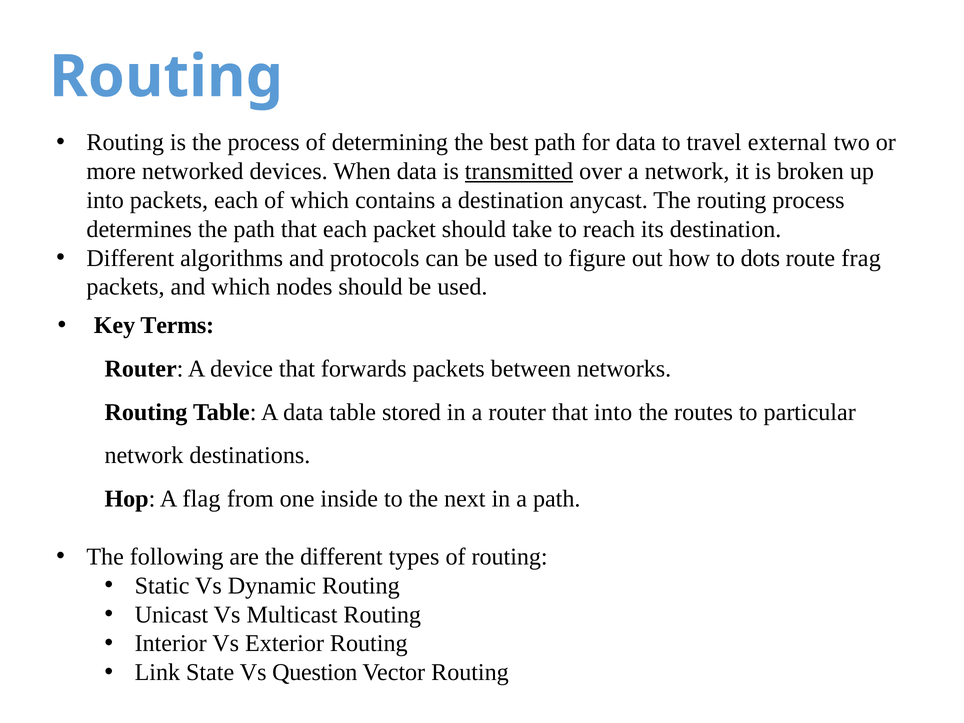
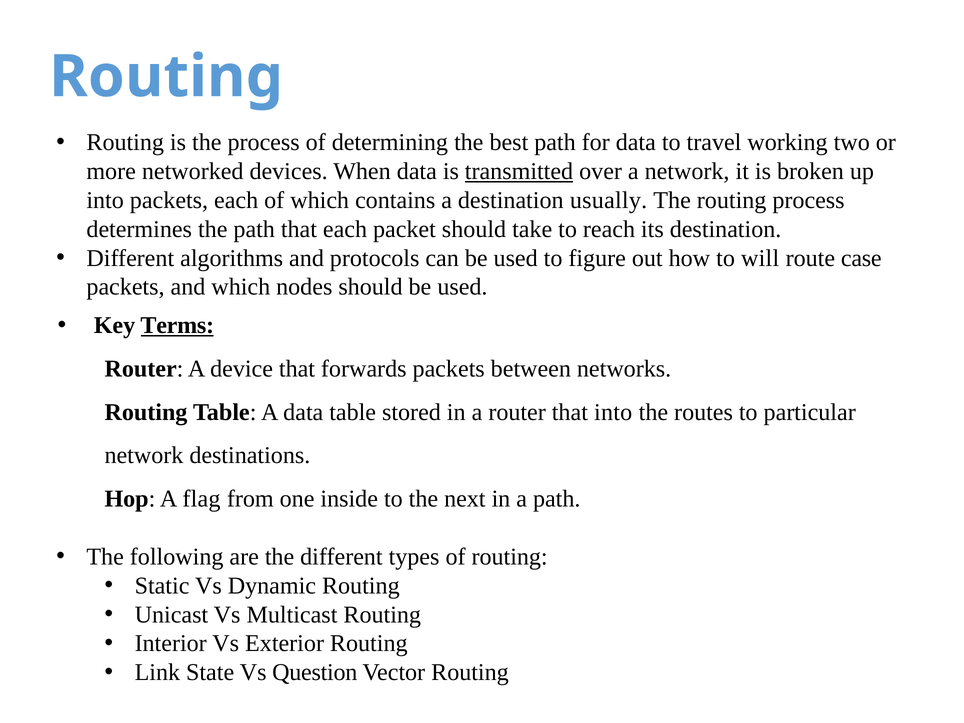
external: external -> working (787, 142)
anycast: anycast -> usually (609, 200)
dots: dots -> will (760, 258)
frag: frag -> case (861, 258)
Terms underline: none -> present (177, 325)
